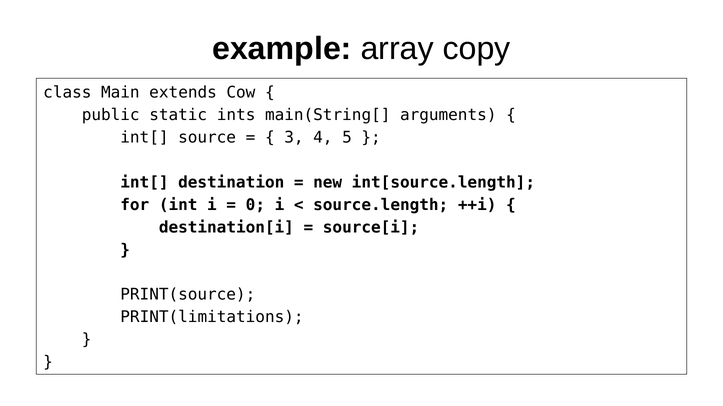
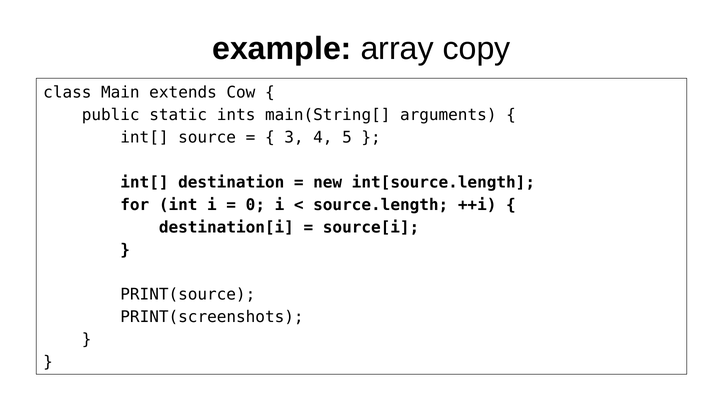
PRINT(limitations: PRINT(limitations -> PRINT(screenshots (212, 318)
